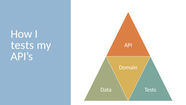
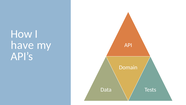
tests: tests -> have (22, 45)
